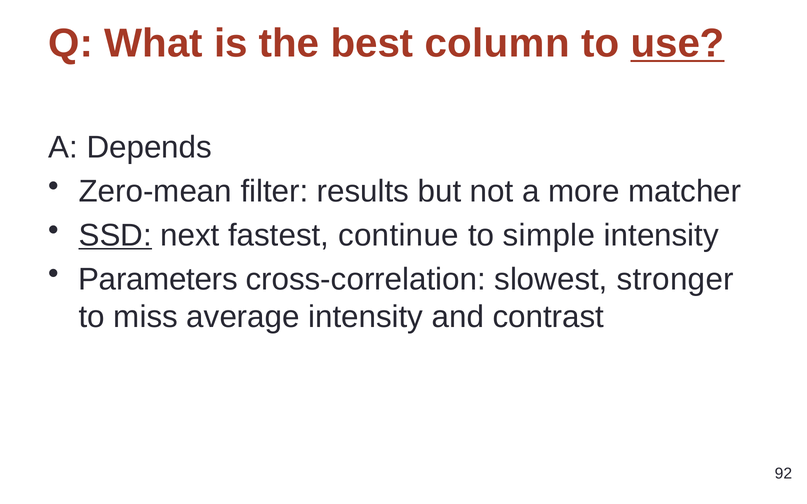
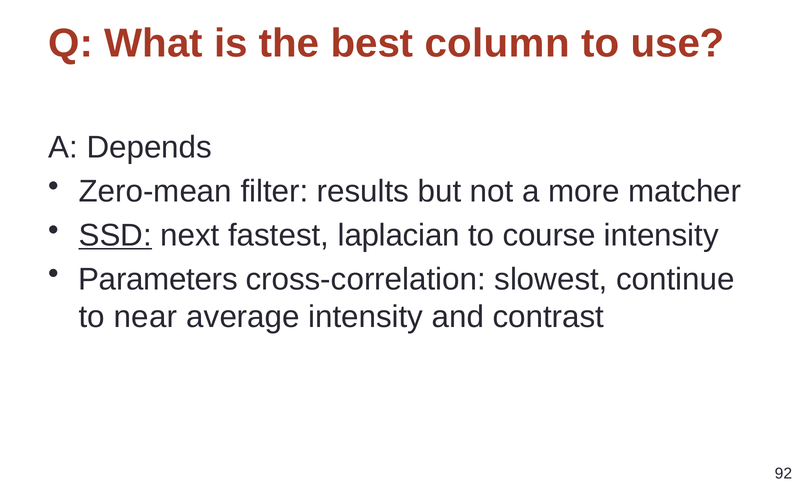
use underline: present -> none (678, 44)
continue: continue -> laplacian (399, 235)
simple: simple -> course (549, 235)
stronger: stronger -> continue (675, 279)
miss: miss -> near (145, 317)
